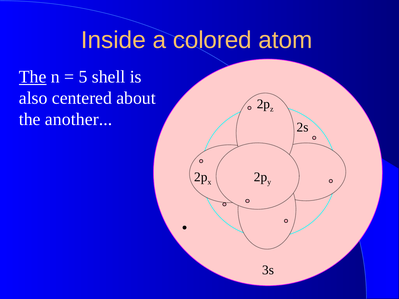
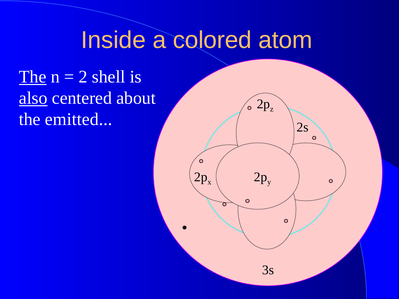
5: 5 -> 2 (83, 77)
also underline: none -> present (33, 98)
another: another -> emitted (79, 119)
